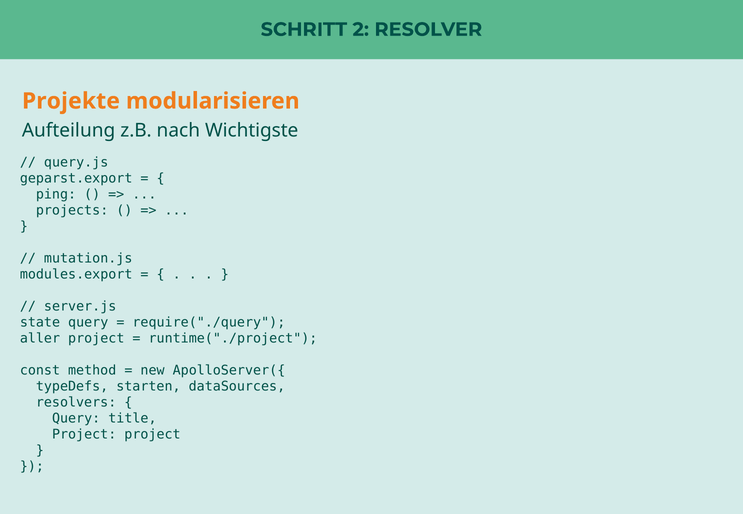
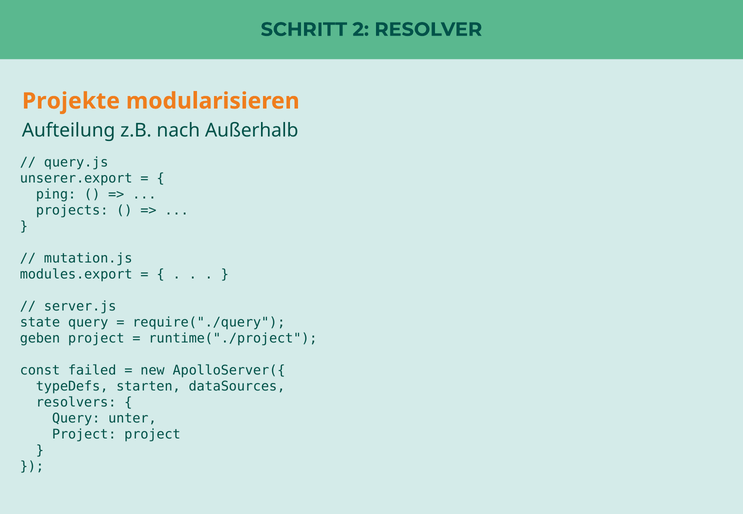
Wichtigste: Wichtigste -> Außerhalb (252, 131)
geparst.export: geparst.export -> unserer.export (76, 178)
aller: aller -> geben (40, 338)
method: method -> failed (92, 370)
title: title -> unter (132, 418)
